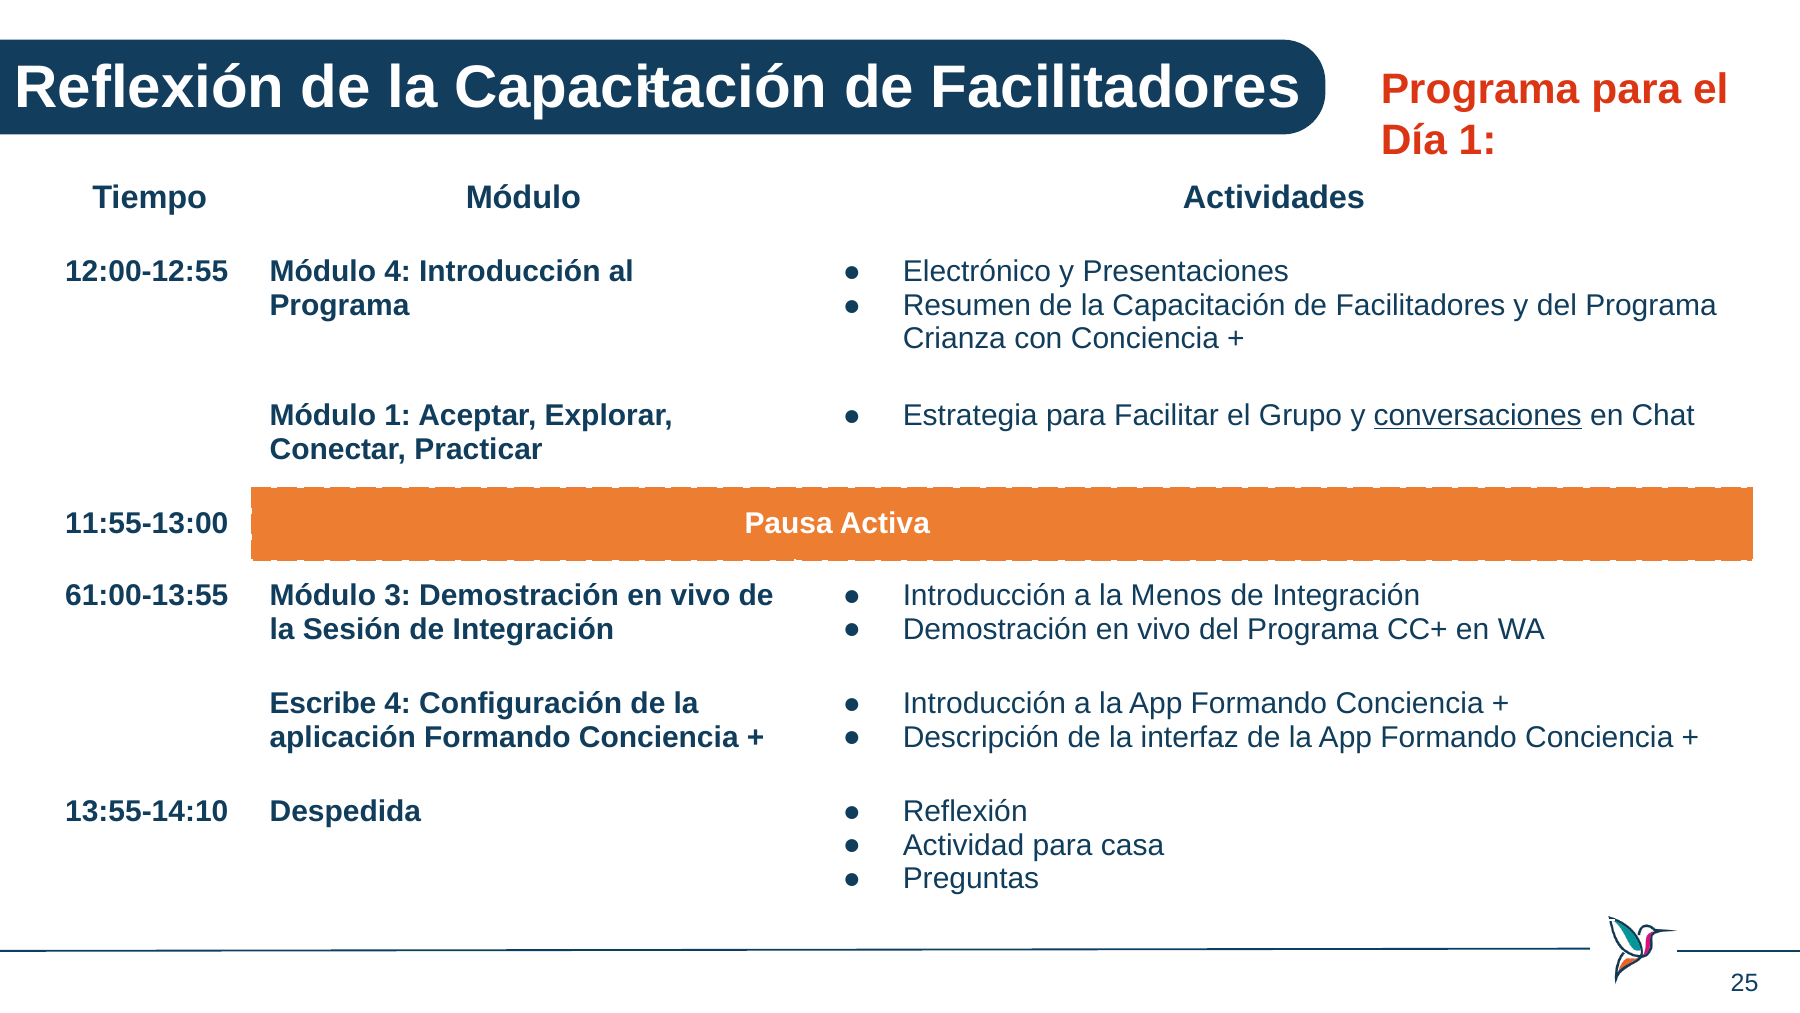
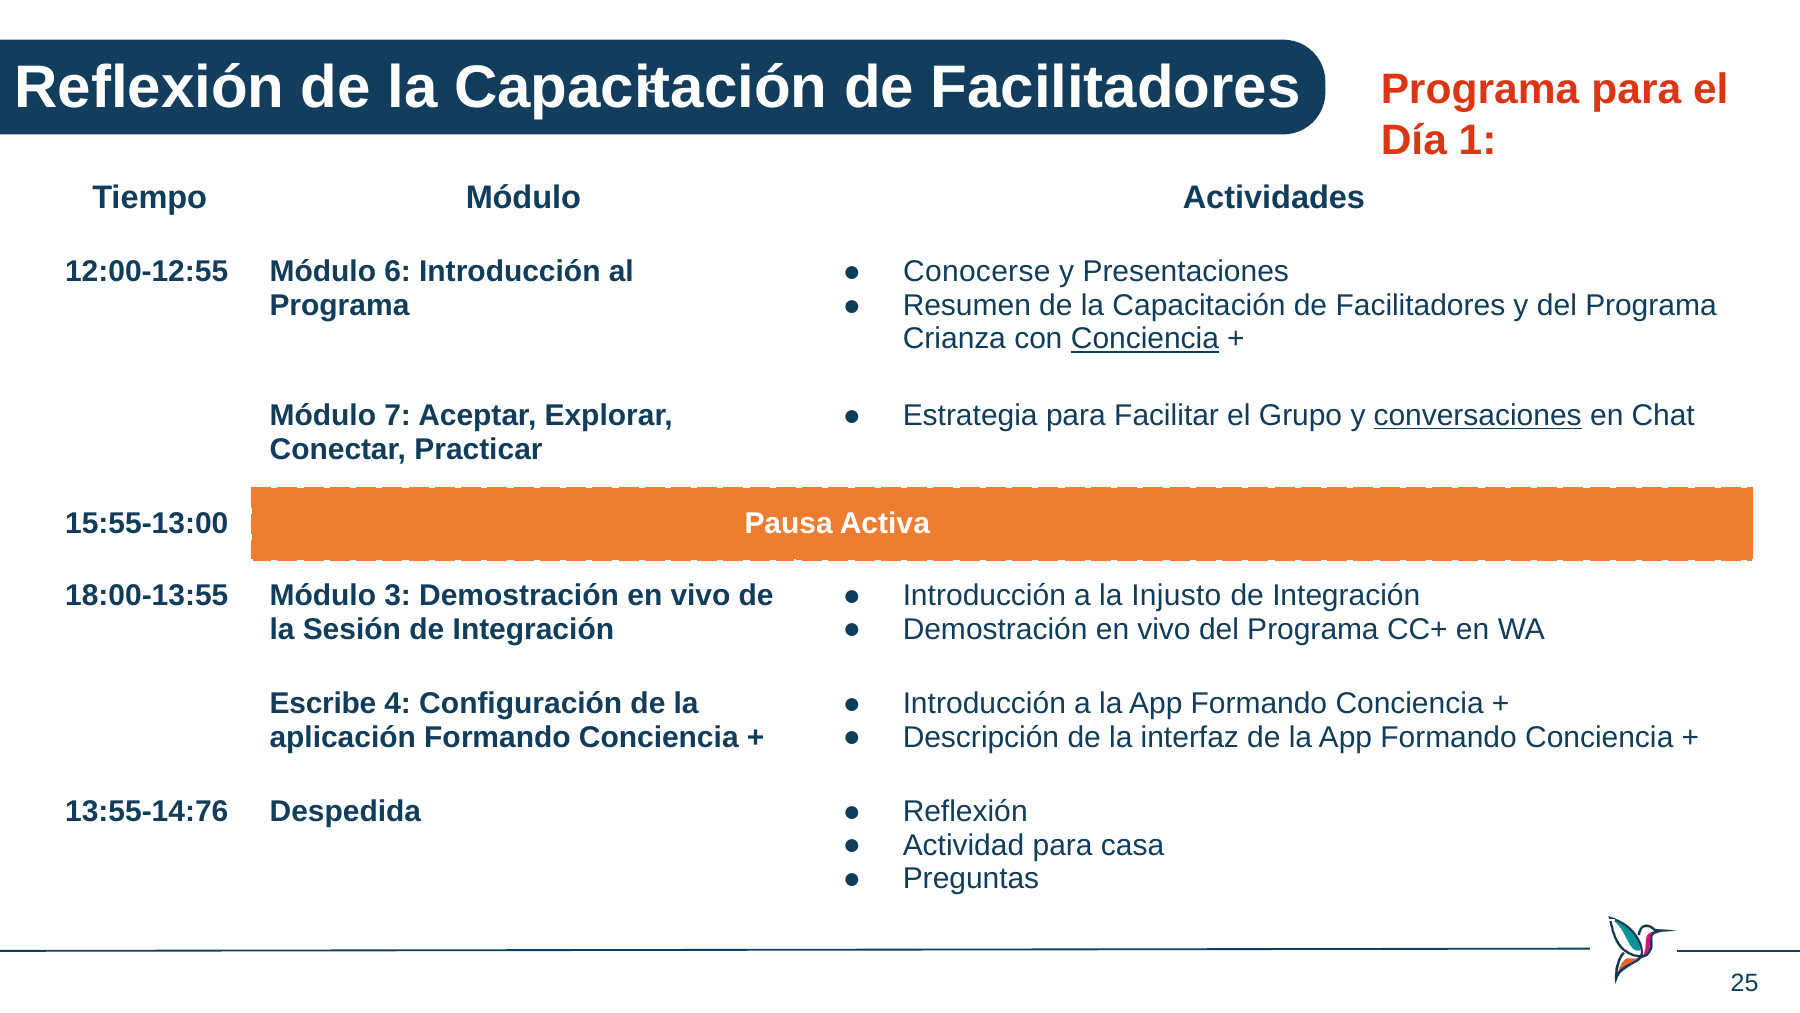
Electrónico: Electrónico -> Conocerse (977, 272)
Módulo 4: 4 -> 6 (398, 272)
Conciencia underline: none -> present (1145, 339)
Módulo 1: 1 -> 7 (398, 415)
11:55-13:00: 11:55-13:00 -> 15:55-13:00 (147, 523)
61:00-13:55: 61:00-13:55 -> 18:00-13:55 (147, 595)
Menos: Menos -> Injusto (1176, 595)
13:55-14:10: 13:55-14:10 -> 13:55-14:76 (147, 811)
